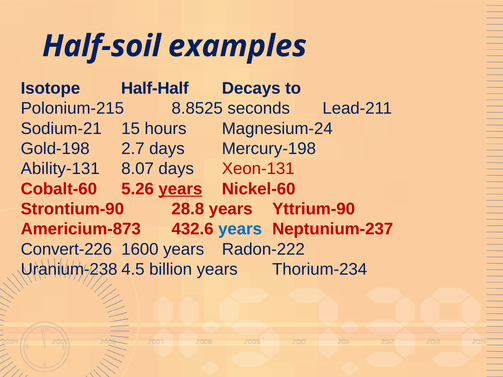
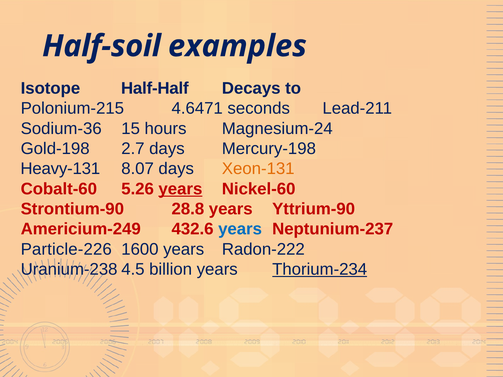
8.8525: 8.8525 -> 4.6471 (197, 108)
Sodium-21: Sodium-21 -> Sodium-36 (61, 129)
Ability-131: Ability-131 -> Heavy-131 (60, 169)
Xeon-131 colour: red -> orange (258, 169)
Americium-873: Americium-873 -> Americium-249 (81, 229)
Convert-226: Convert-226 -> Particle-226 (66, 249)
Thorium-234 underline: none -> present (320, 269)
